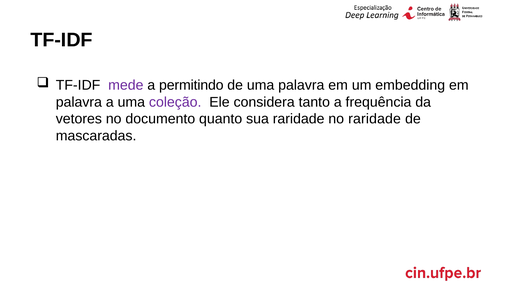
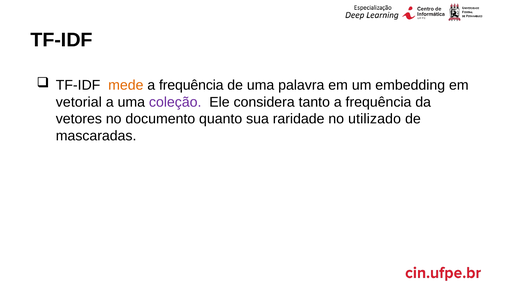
mede colour: purple -> orange (126, 85)
permitindo: permitindo -> frequência (191, 85)
palavra: palavra -> vetorial (79, 102)
no raridade: raridade -> utilizado (375, 119)
